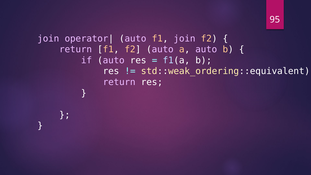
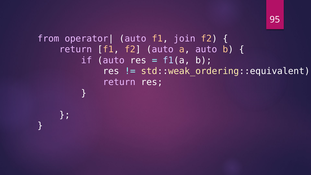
join: join -> from (48, 39)
